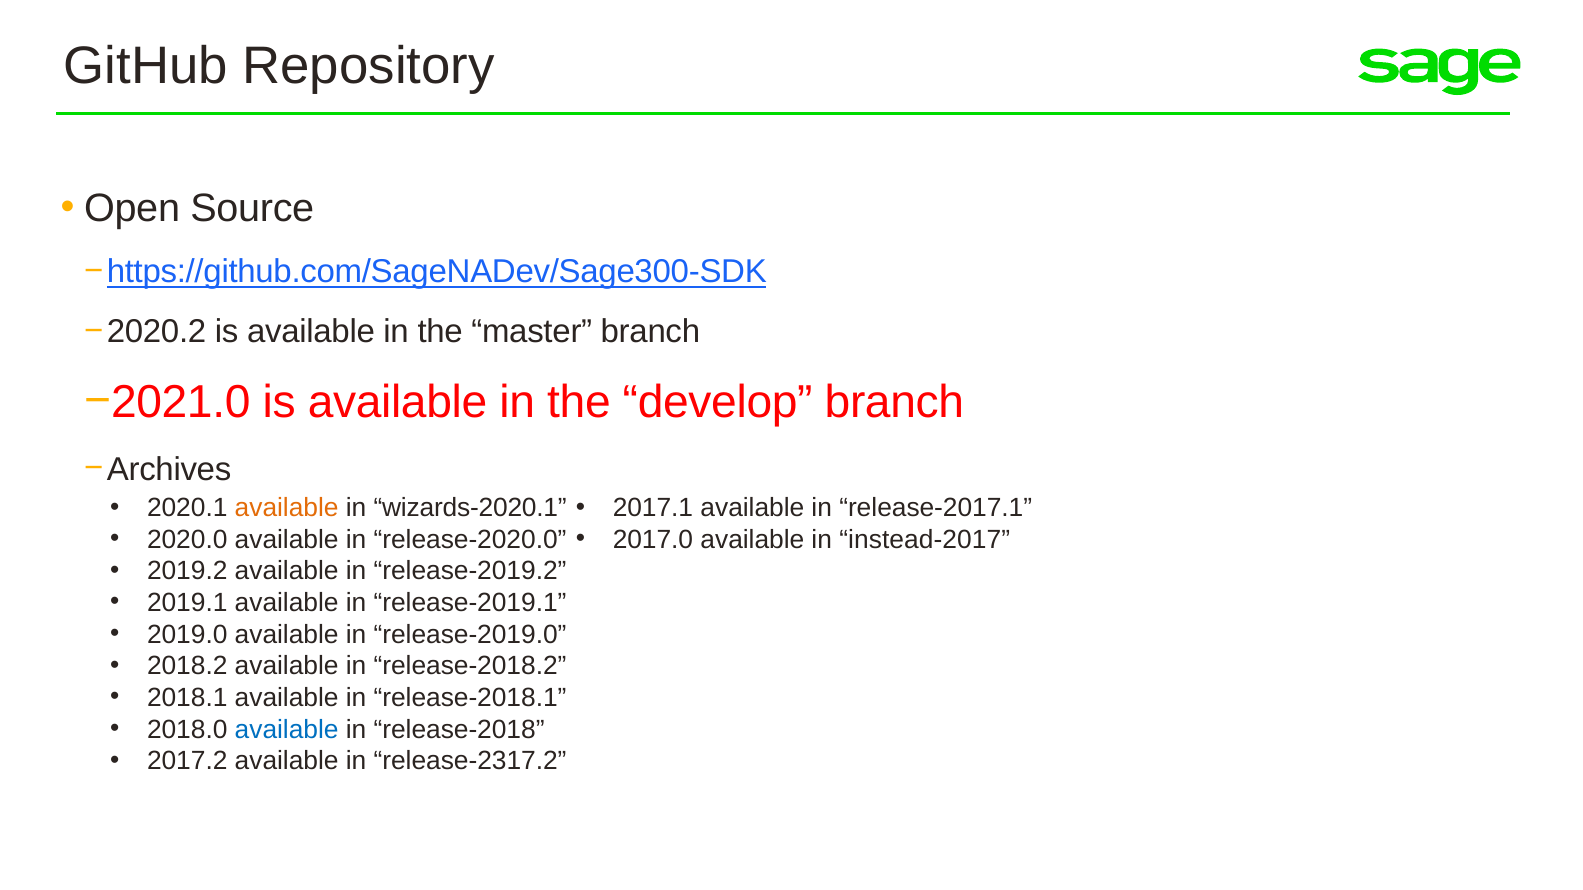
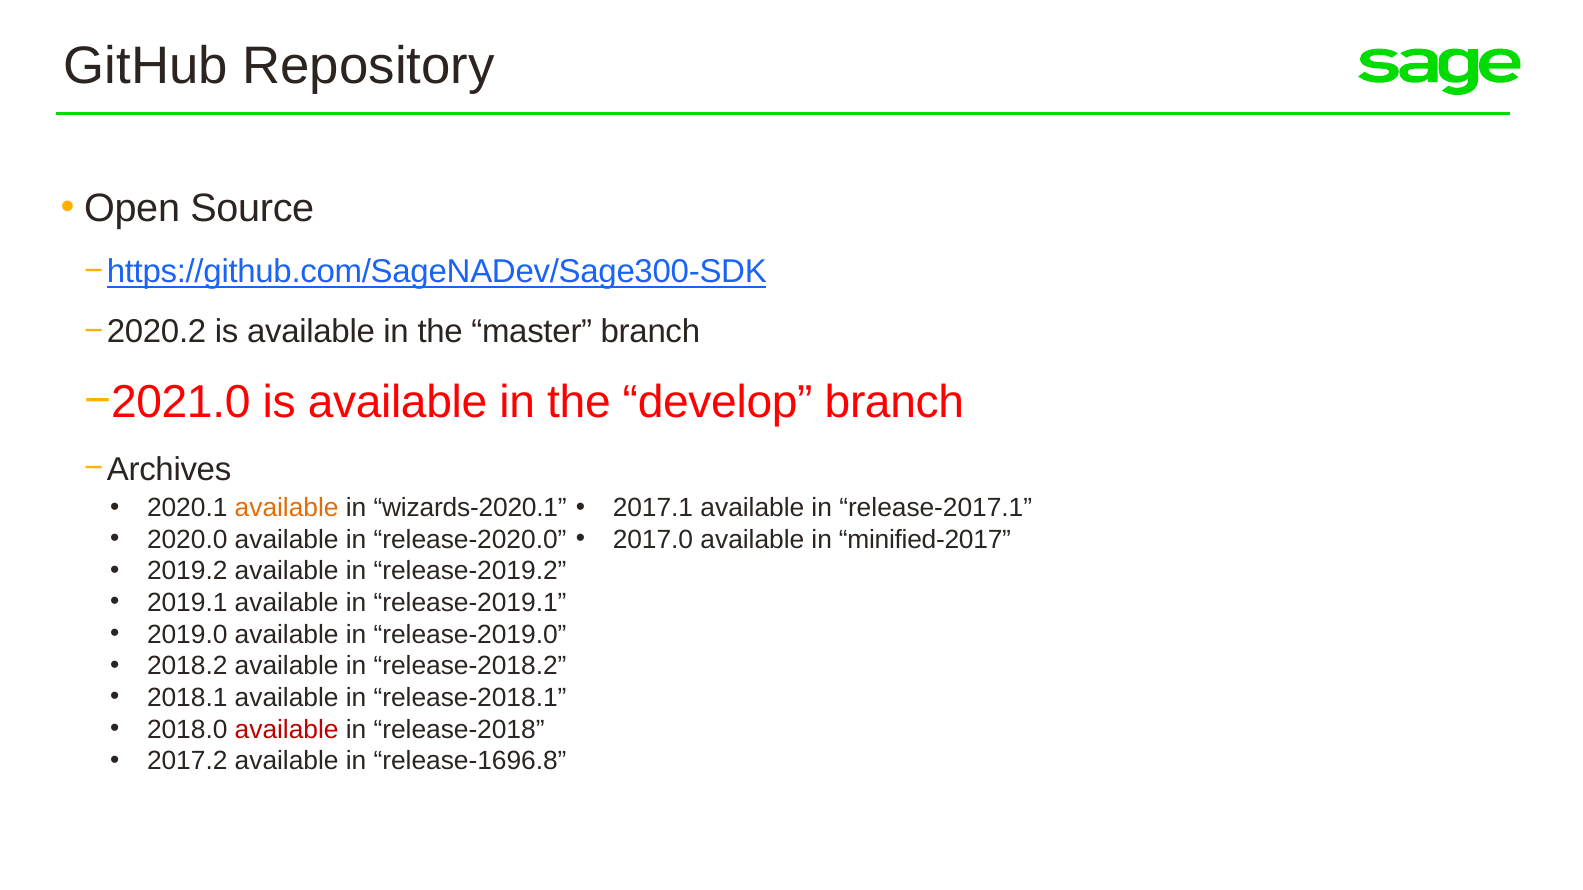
instead-2017: instead-2017 -> minified-2017 (925, 540)
available colour: blue -> red (287, 730)
release-2317.2: release-2317.2 -> release-1696.8 (470, 761)
